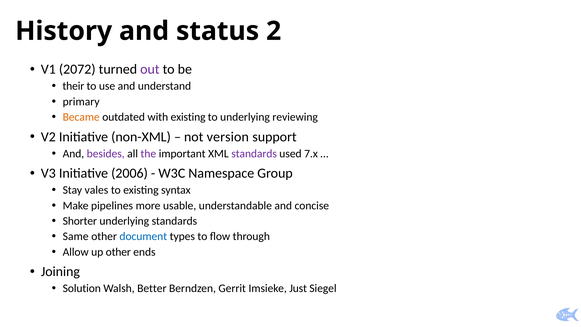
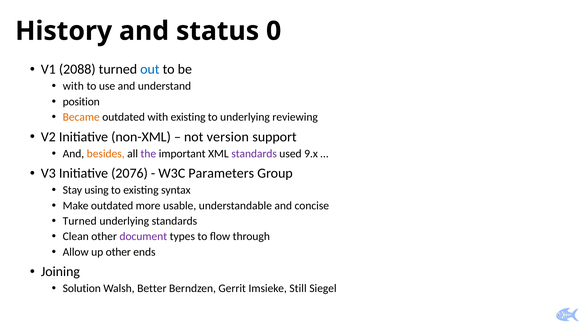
2: 2 -> 0 (274, 31)
2072: 2072 -> 2088 (77, 69)
out colour: purple -> blue (150, 69)
their: their -> with (73, 86)
primary: primary -> position (81, 102)
besides colour: purple -> orange (106, 153)
7.x: 7.x -> 9.x (311, 153)
2006: 2006 -> 2076 (130, 173)
Namespace: Namespace -> Parameters (221, 173)
vales: vales -> using (97, 190)
Make pipelines: pipelines -> outdated (112, 205)
Shorter: Shorter -> Turned (80, 221)
Same: Same -> Clean (76, 236)
document colour: blue -> purple (143, 236)
Just: Just -> Still (298, 288)
